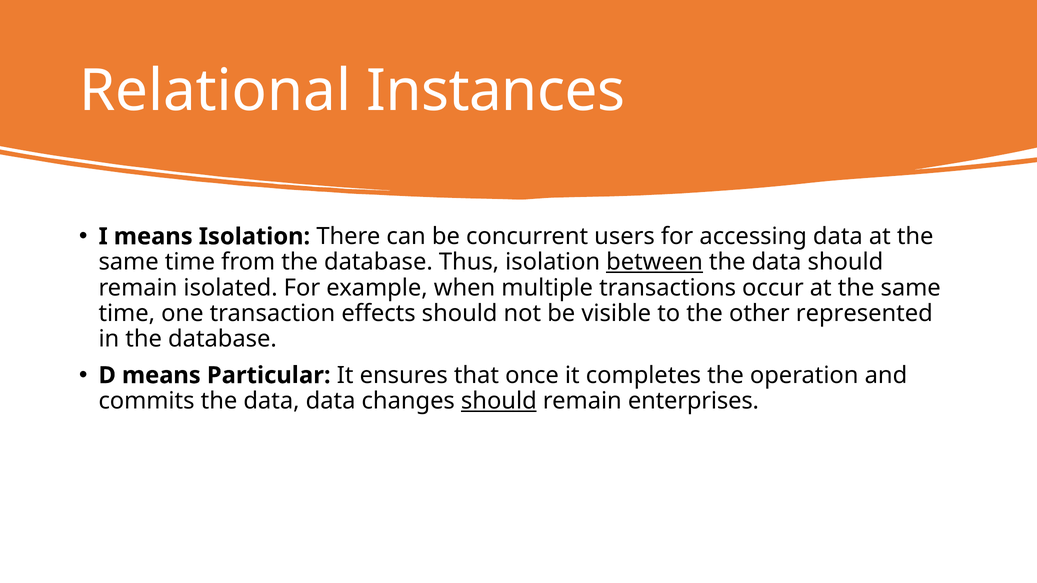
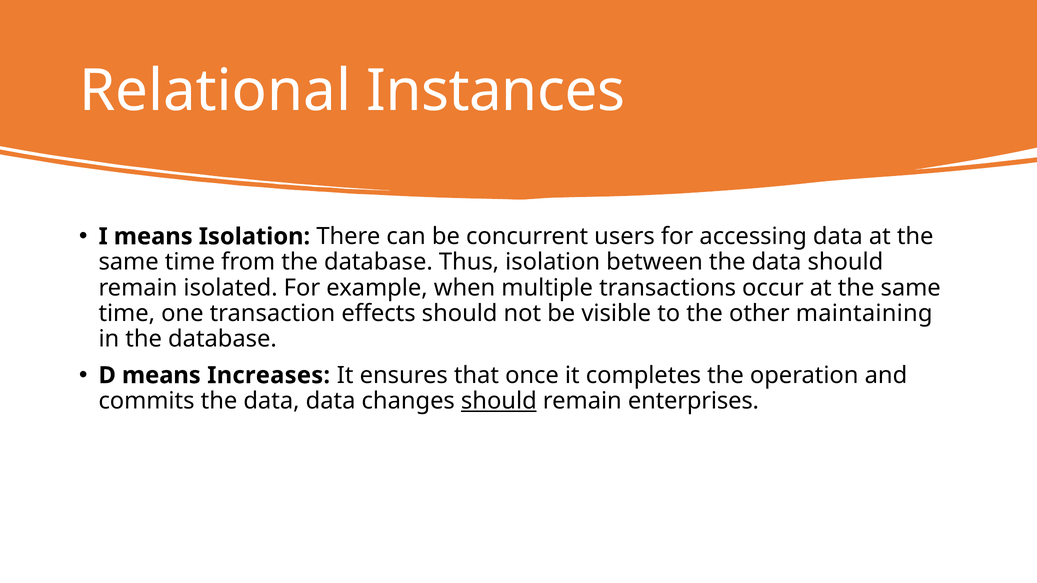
between underline: present -> none (655, 262)
represented: represented -> maintaining (864, 313)
Particular: Particular -> Increases (269, 376)
